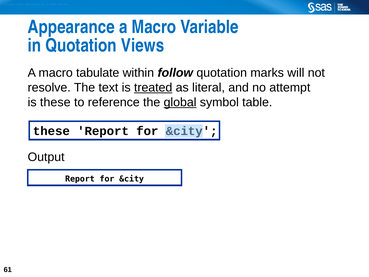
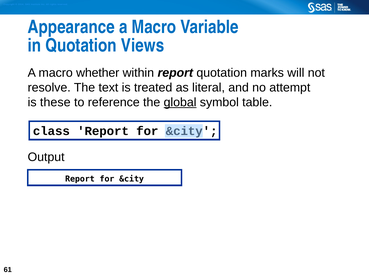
tabulate: tabulate -> whether (98, 73)
within follow: follow -> report (175, 73)
treated underline: present -> none (153, 87)
these: these -> class (51, 131)
